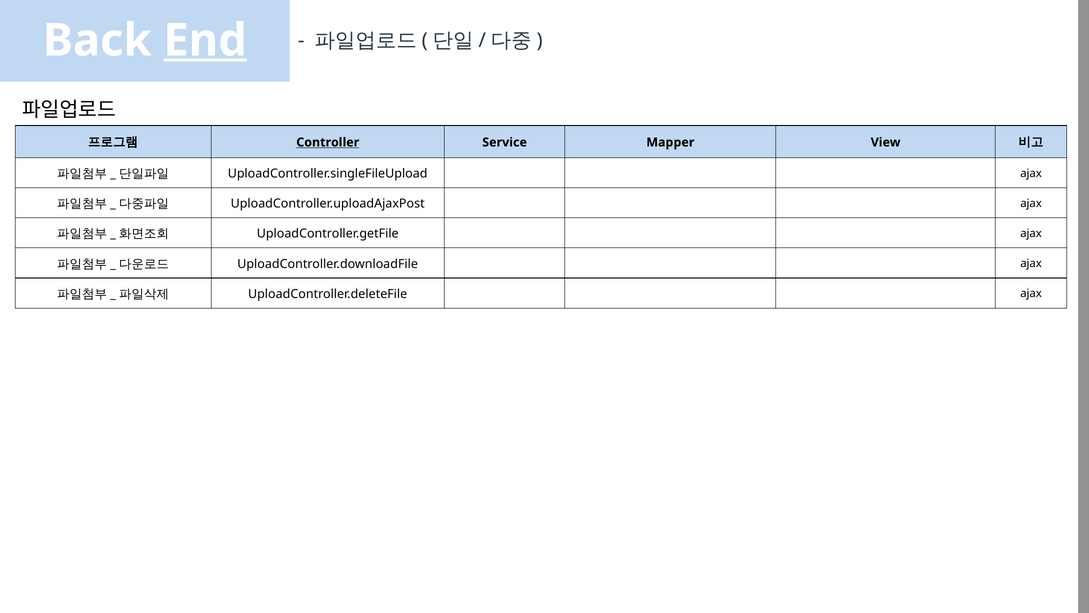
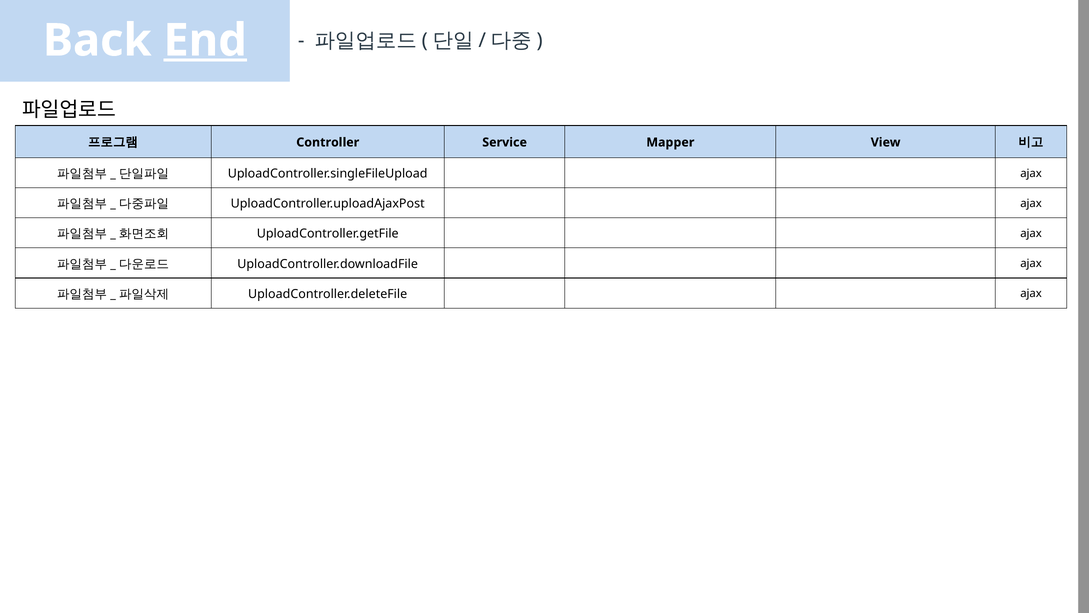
Controller underline: present -> none (328, 142)
